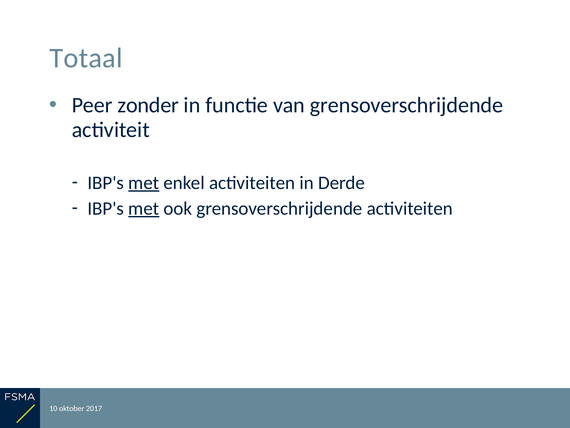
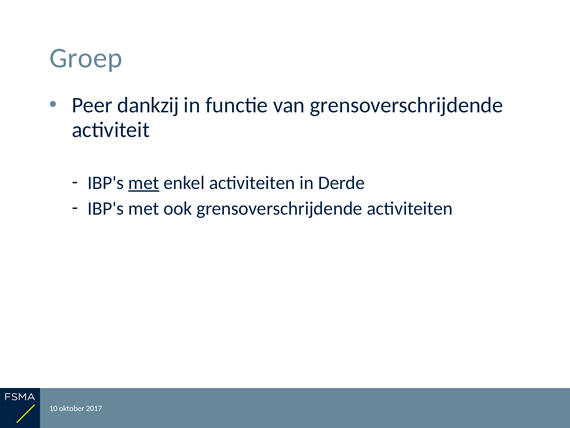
Totaal: Totaal -> Groep (86, 58)
zonder: zonder -> dankzij (148, 105)
met underline: present -> none (144, 208)
